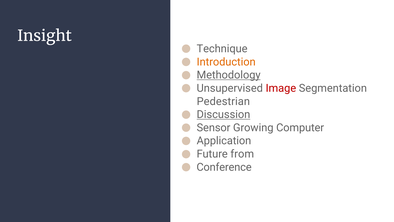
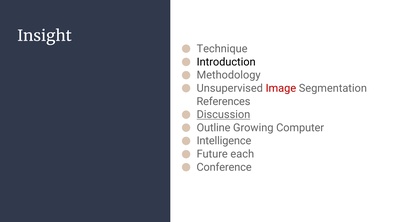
Introduction colour: orange -> black (226, 62)
Methodology underline: present -> none (229, 75)
Pedestrian: Pedestrian -> References (223, 101)
Sensor: Sensor -> Outline (214, 128)
Application: Application -> Intelligence (224, 141)
from: from -> each (242, 154)
